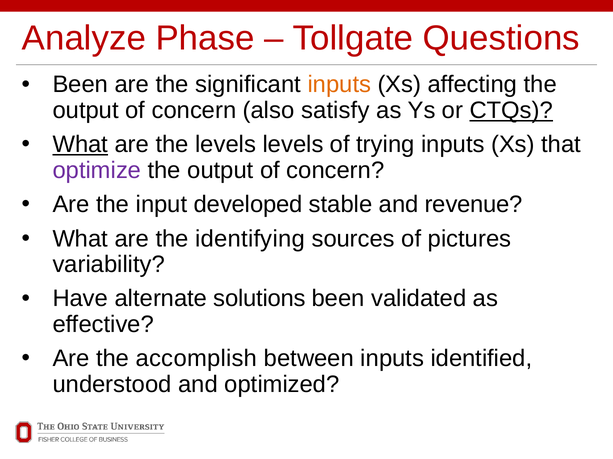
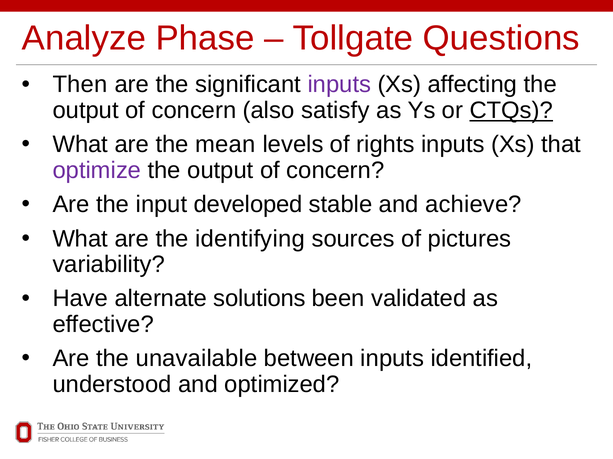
Been: Been -> Then (80, 85)
inputs colour: orange -> purple (339, 85)
What underline: present -> none (80, 145)
the levels: levels -> mean (225, 145)
trying: trying -> rights (386, 145)
revenue: revenue -> achieve (473, 205)
accomplish: accomplish -> unavailable (196, 359)
